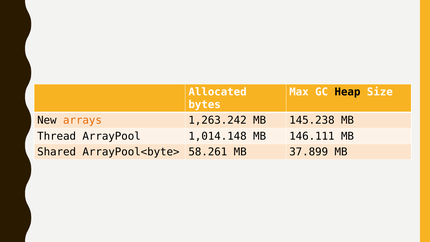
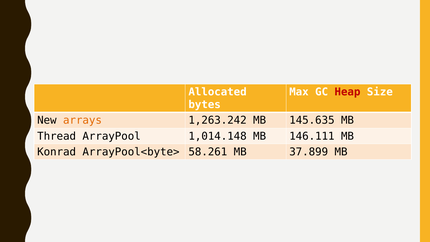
Heap colour: black -> red (347, 92)
145.238: 145.238 -> 145.635 (312, 120)
Shared: Shared -> Konrad (57, 152)
